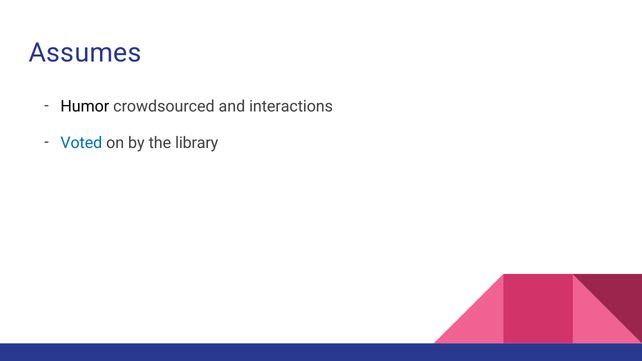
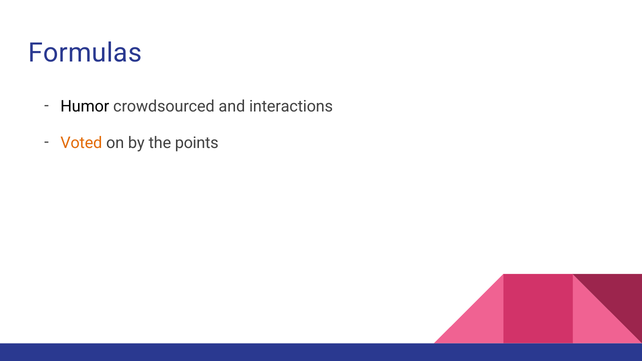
Assumes: Assumes -> Formulas (85, 53)
Voted colour: blue -> orange (81, 143)
library: library -> points (197, 143)
